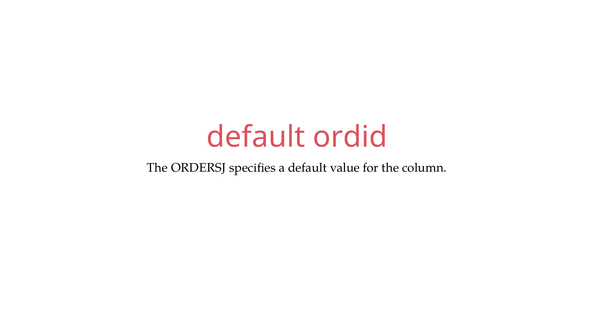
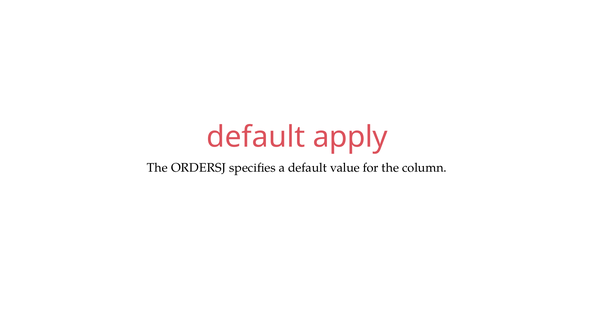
ordid: ordid -> apply (350, 137)
